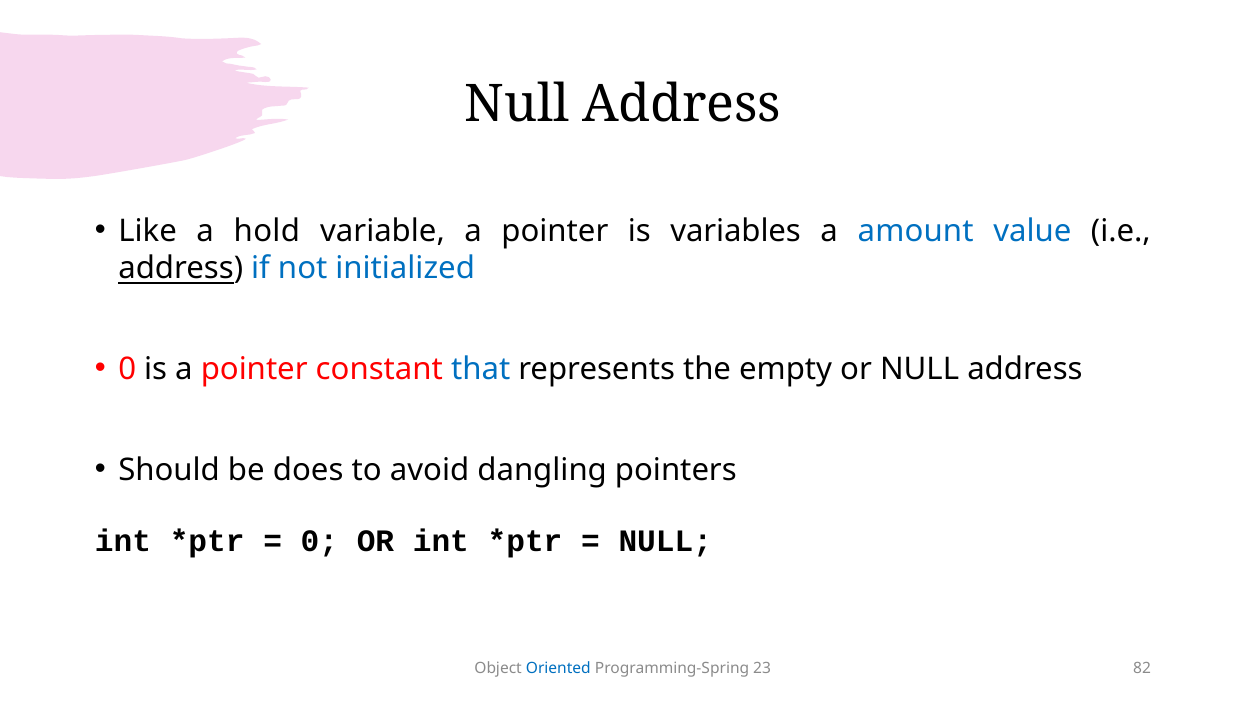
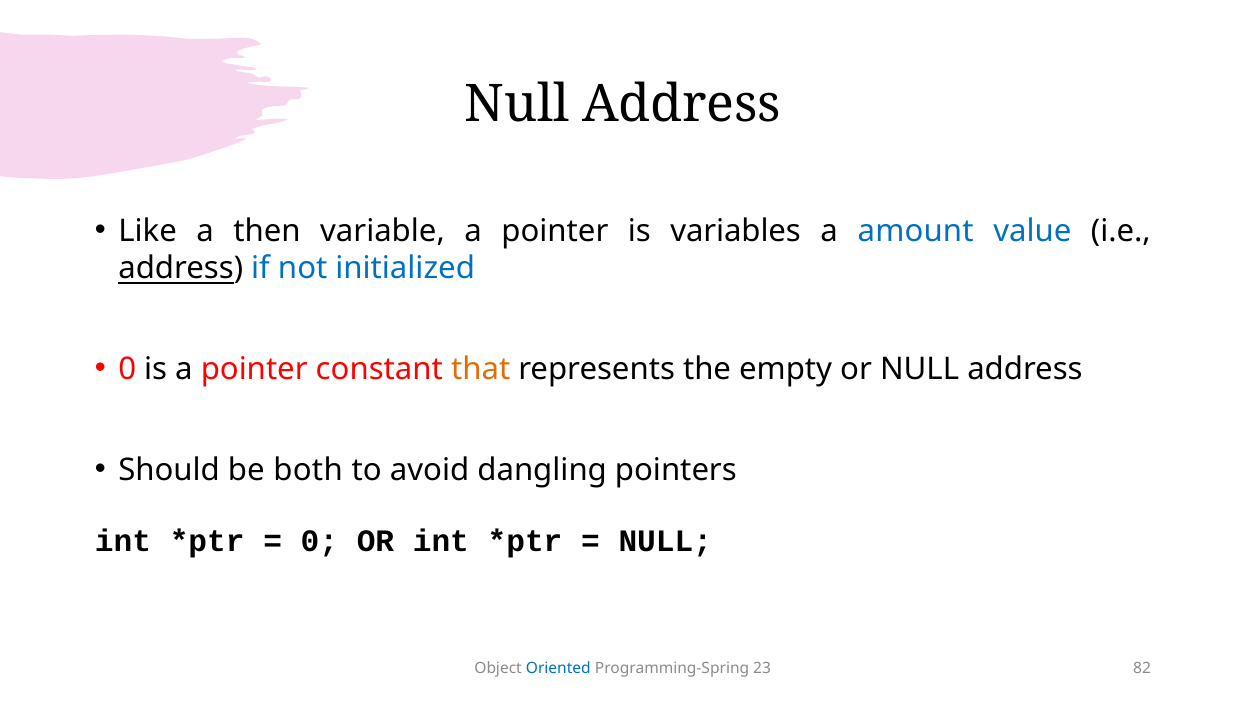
hold: hold -> then (267, 231)
that colour: blue -> orange (481, 369)
does: does -> both (308, 470)
